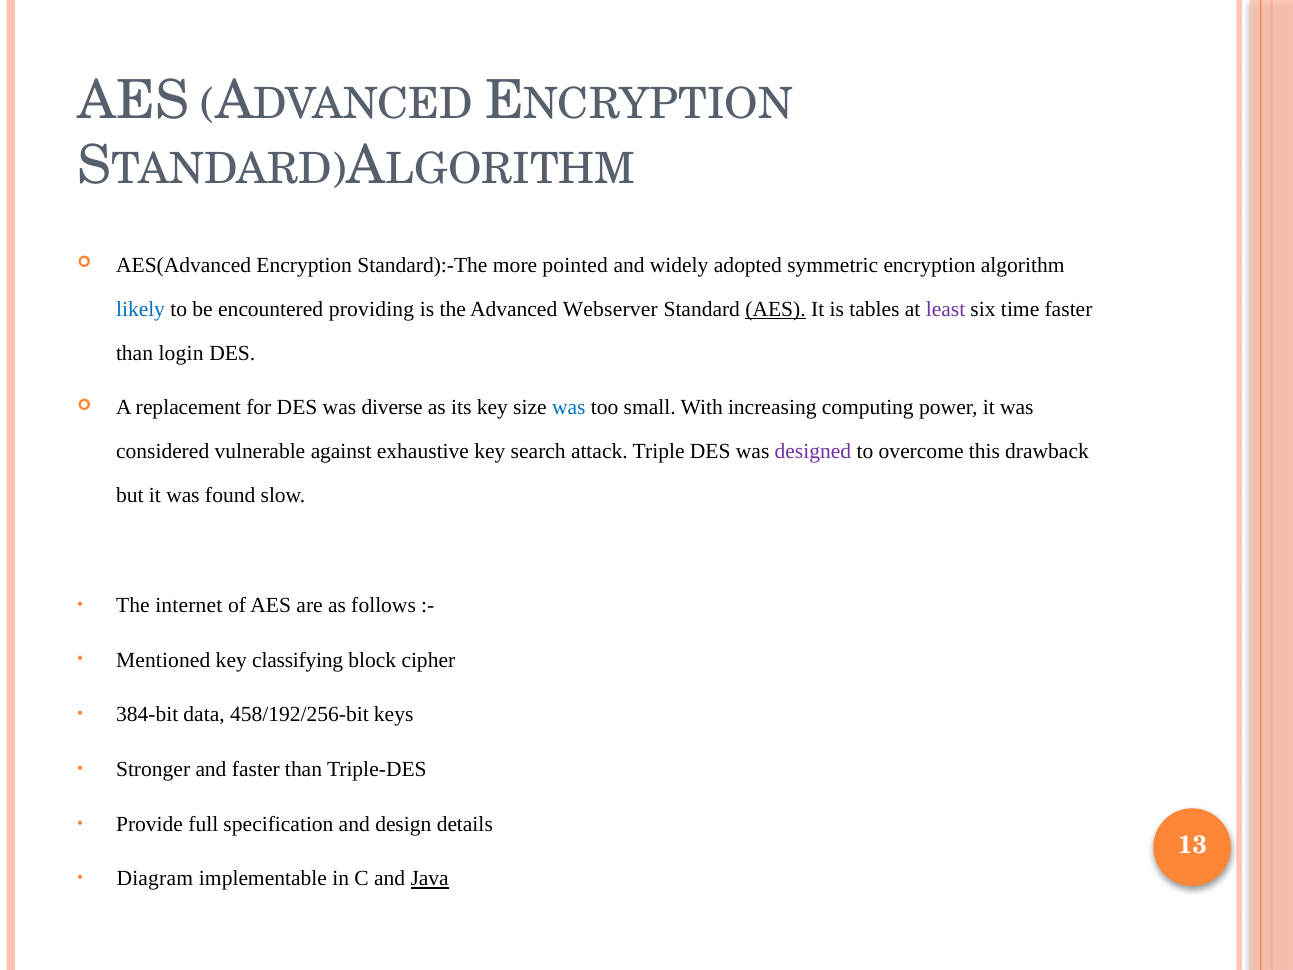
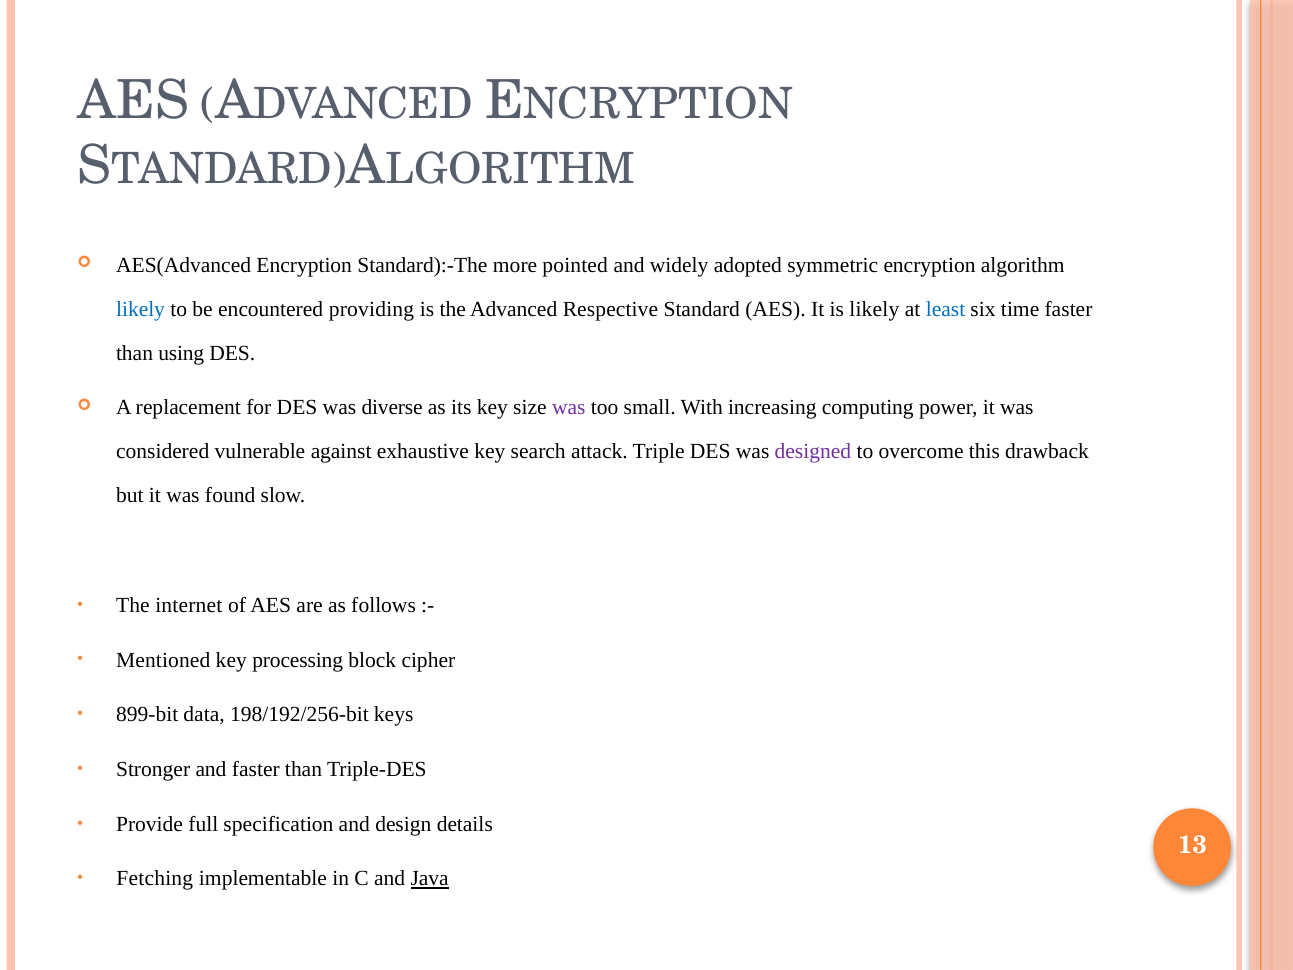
Webserver: Webserver -> Respective (610, 309)
AES underline: present -> none (776, 309)
is tables: tables -> likely (874, 309)
least colour: purple -> blue (946, 309)
login: login -> using (181, 353)
was colour: blue -> purple (569, 408)
classifying: classifying -> processing (298, 660)
384-bit: 384-bit -> 899-bit (147, 714)
458/192/256-bit: 458/192/256-bit -> 198/192/256-bit (299, 714)
Diagram: Diagram -> Fetching (155, 879)
